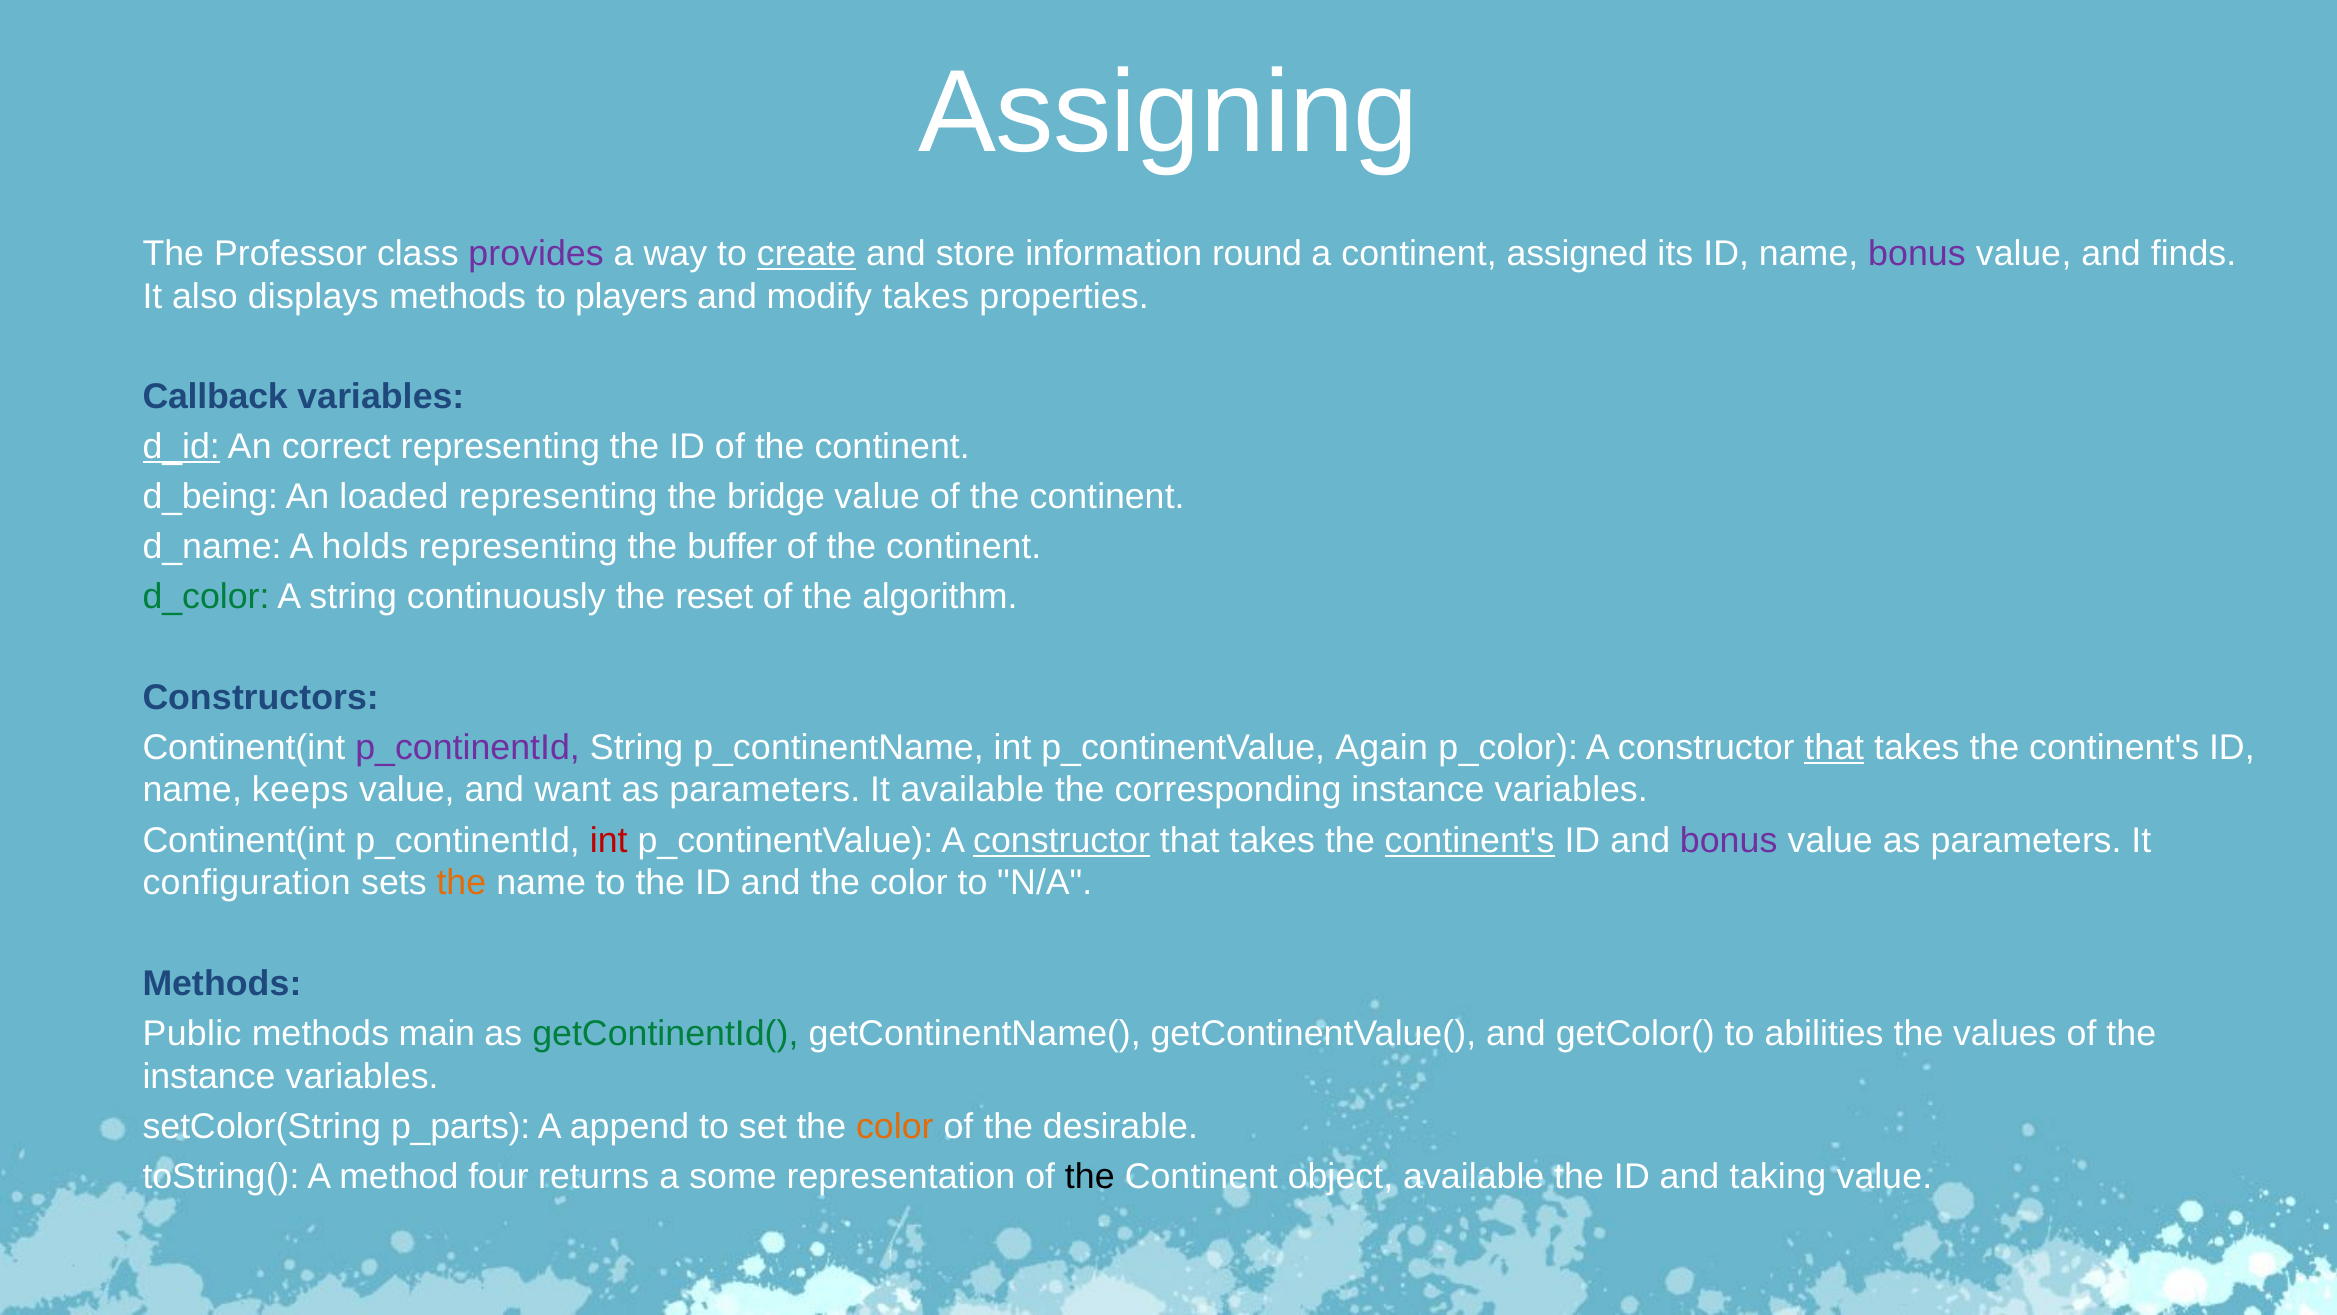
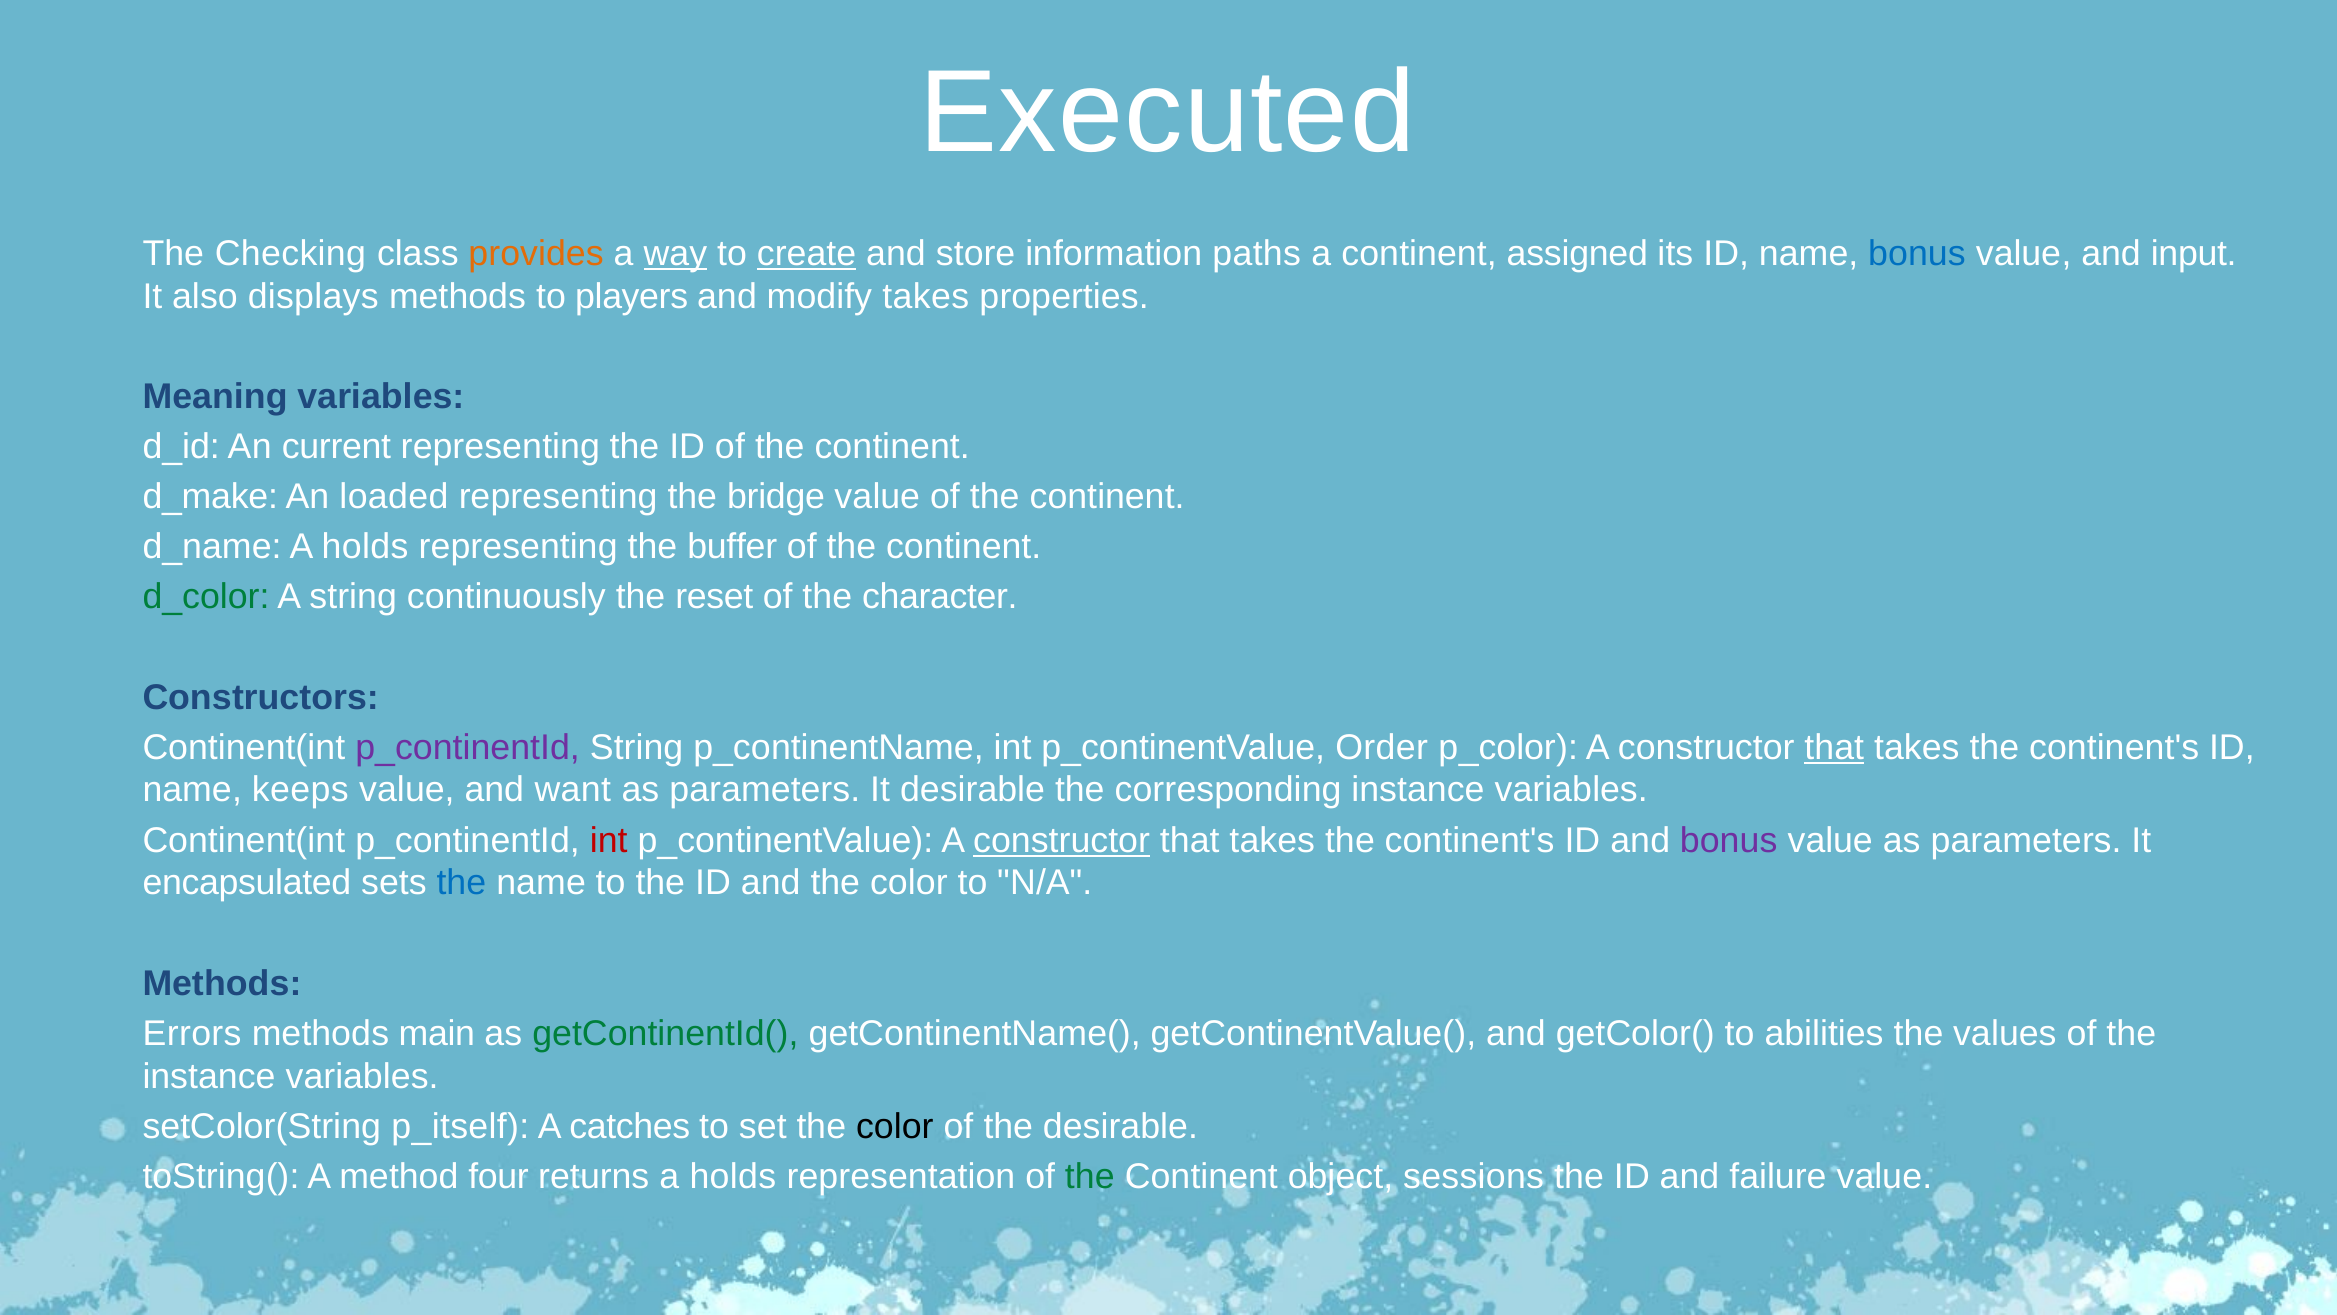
Assigning: Assigning -> Executed (1168, 113)
Professor: Professor -> Checking (290, 254)
provides colour: purple -> orange (536, 254)
way underline: none -> present (675, 254)
round: round -> paths (1257, 254)
bonus colour: purple -> blue (1917, 254)
finds: finds -> input (2194, 254)
Callback: Callback -> Meaning (215, 397)
d_id underline: present -> none (181, 447)
correct: correct -> current (336, 447)
d_being: d_being -> d_make (210, 497)
algorithm: algorithm -> character (940, 597)
Again: Again -> Order (1382, 747)
It available: available -> desirable (973, 790)
continent's underline: present -> none (1470, 840)
configuration: configuration -> encapsulated (247, 883)
the colour: orange -> blue (461, 883)
Public: Public -> Errors (192, 1033)
p_parts: p_parts -> p_itself (460, 1126)
append: append -> catches (630, 1126)
color colour: orange -> black (895, 1126)
returns a some: some -> holds (733, 1176)
the colour: black -> green (1090, 1176)
object available: available -> sessions (1474, 1176)
taking: taking -> failure (1778, 1176)
